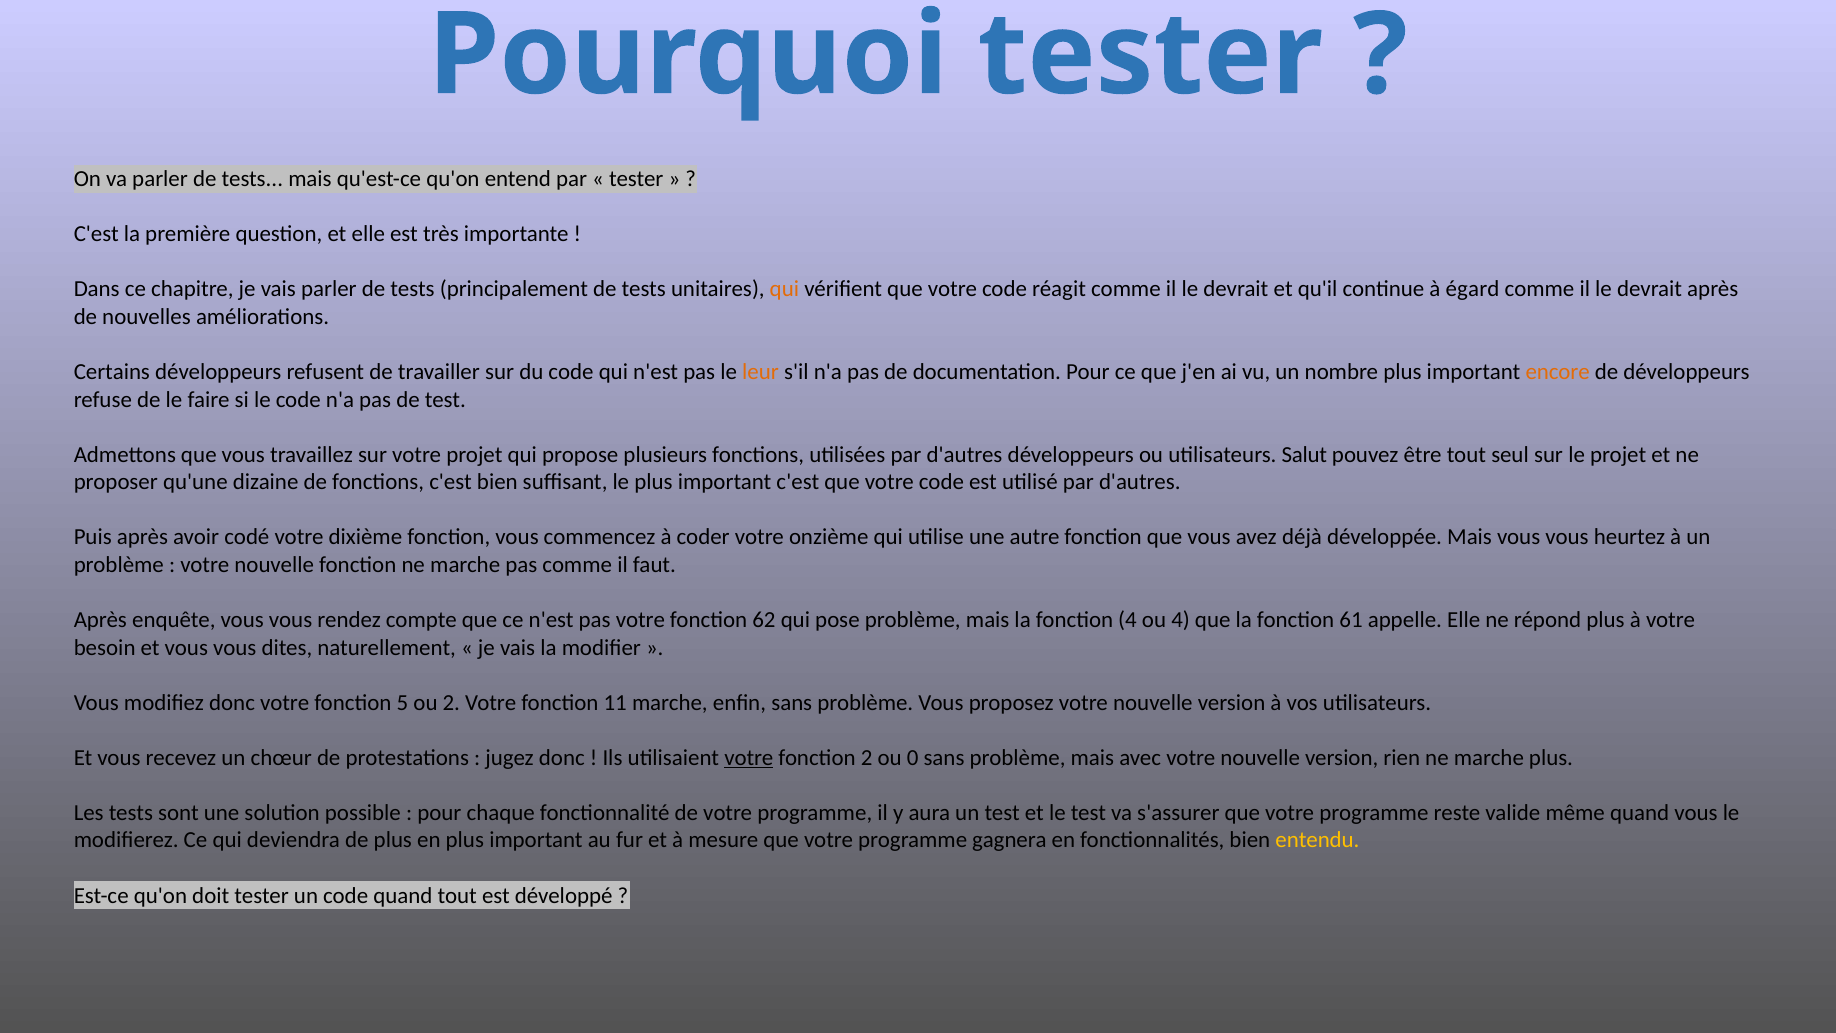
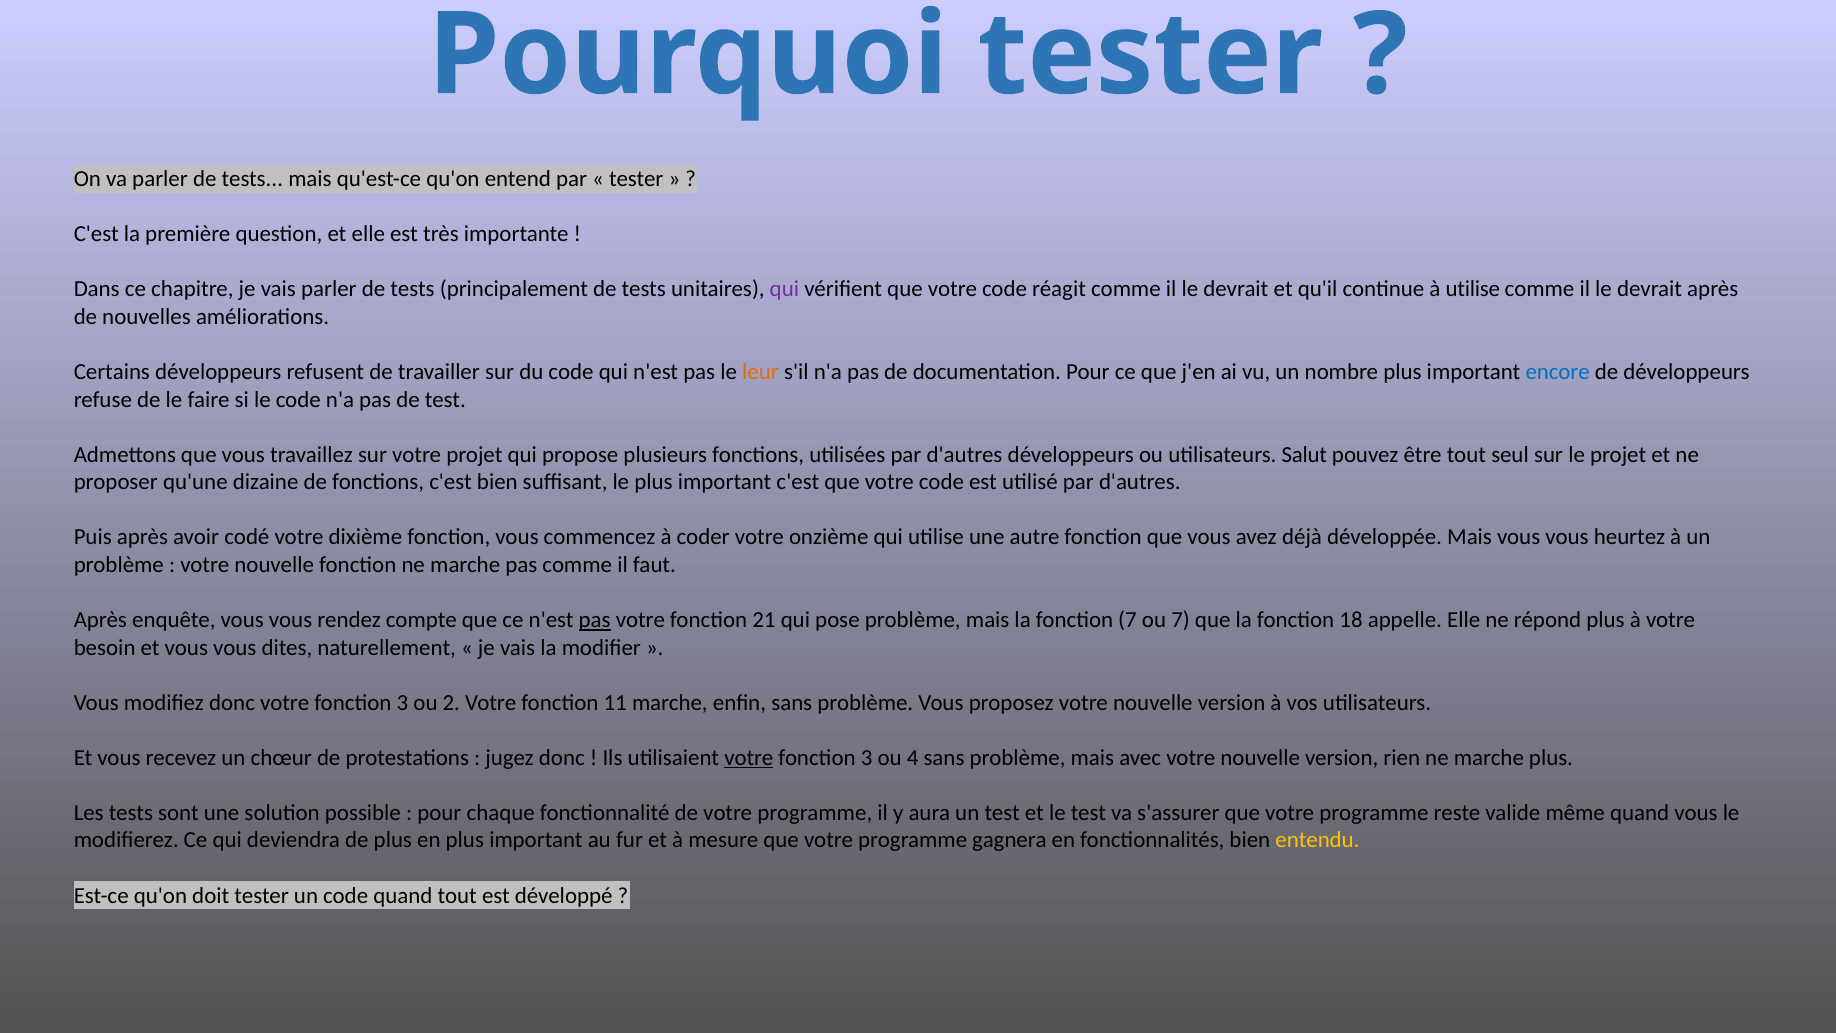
qui colour: orange -> purple (784, 289)
à égard: égard -> utilise (1473, 289)
encore colour: orange -> blue (1558, 372)
pas underline: none -> present (595, 620)
62: 62 -> 21 (764, 620)
fonction 4: 4 -> 7 (1128, 620)
ou 4: 4 -> 7 (1181, 620)
61: 61 -> 18 (1351, 620)
donc votre fonction 5: 5 -> 3 (402, 702)
2: 2 -> 3 (867, 758)
0: 0 -> 4 (913, 758)
